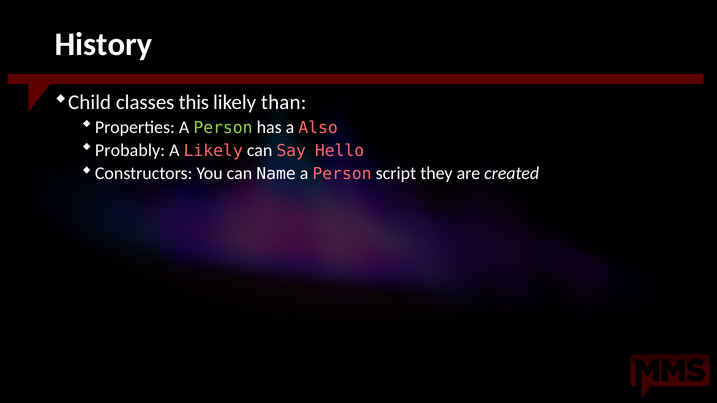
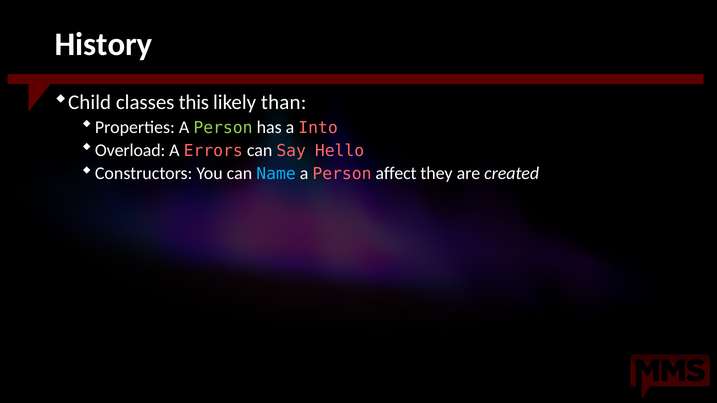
Also: Also -> Into (318, 128)
Probably: Probably -> Overload (130, 150)
A Likely: Likely -> Errors (213, 151)
Name colour: white -> light blue (276, 174)
script: script -> affect (396, 173)
